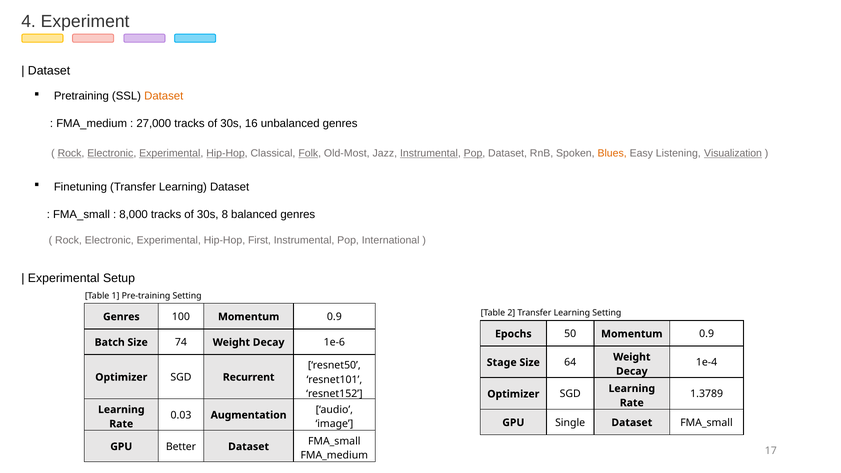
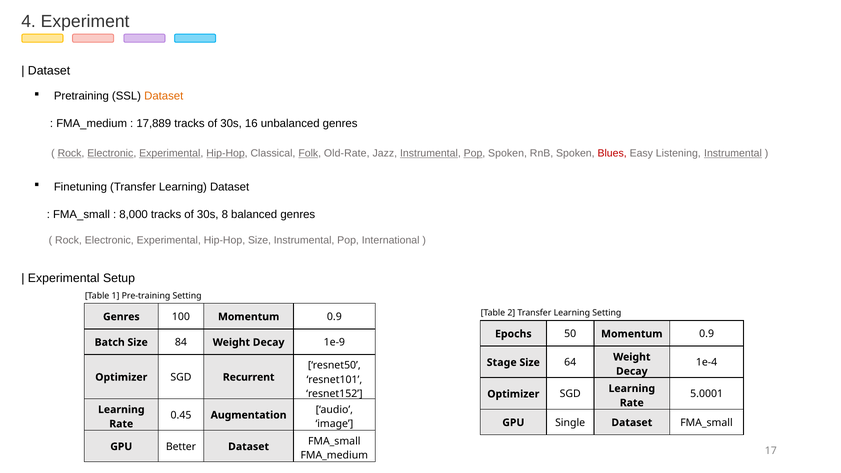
27,000: 27,000 -> 17,889 (154, 124)
Old-Most: Old-Most -> Old-Rate (347, 153)
Pop Dataset: Dataset -> Spoken (508, 153)
Blues colour: orange -> red (612, 153)
Listening Visualization: Visualization -> Instrumental (733, 153)
Hip-Hop First: First -> Size (259, 240)
74: 74 -> 84 (181, 342)
1e-6: 1e-6 -> 1e-9 (334, 342)
1.3789: 1.3789 -> 5.0001 (707, 394)
0.03: 0.03 -> 0.45 (181, 415)
